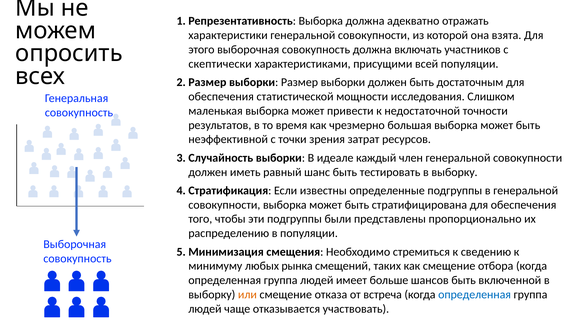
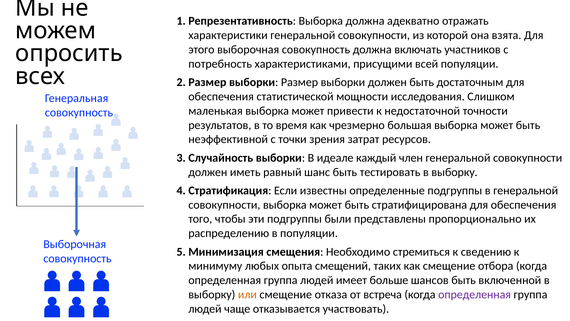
скептически: скептически -> потребность (220, 64)
рынка: рынка -> опыта (297, 266)
определенная colour: blue -> purple (475, 294)
